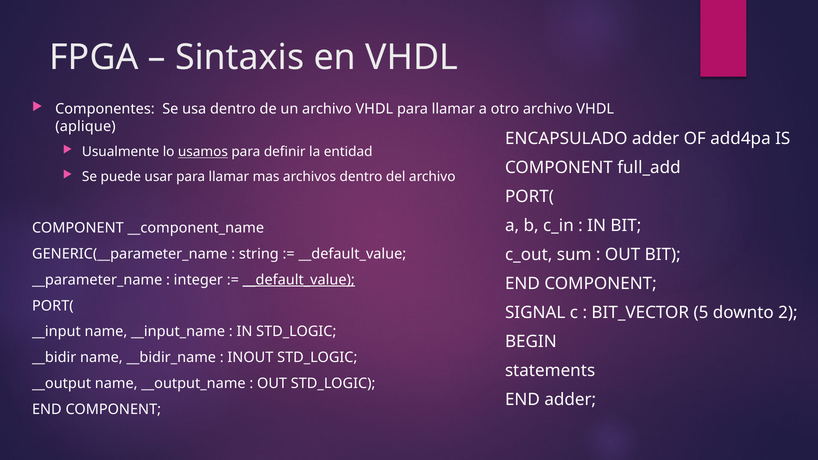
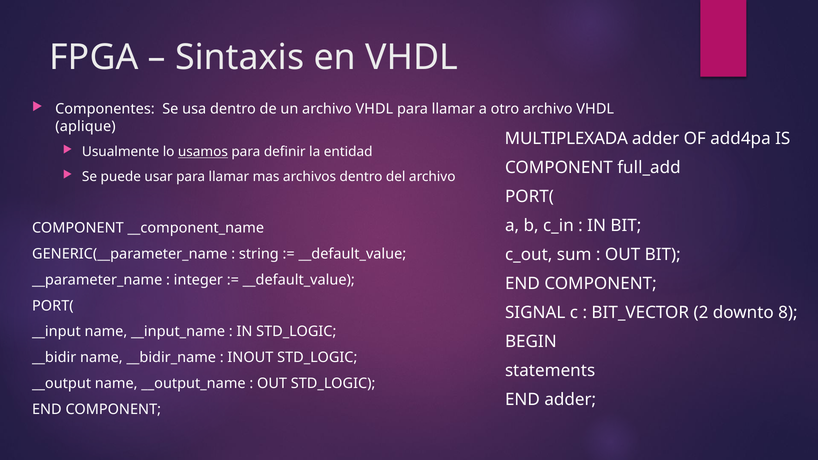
ENCAPSULADO: ENCAPSULADO -> MULTIPLEXADA (566, 139)
__default_value underline: present -> none (299, 280)
5: 5 -> 2 (701, 313)
2: 2 -> 8 (788, 313)
